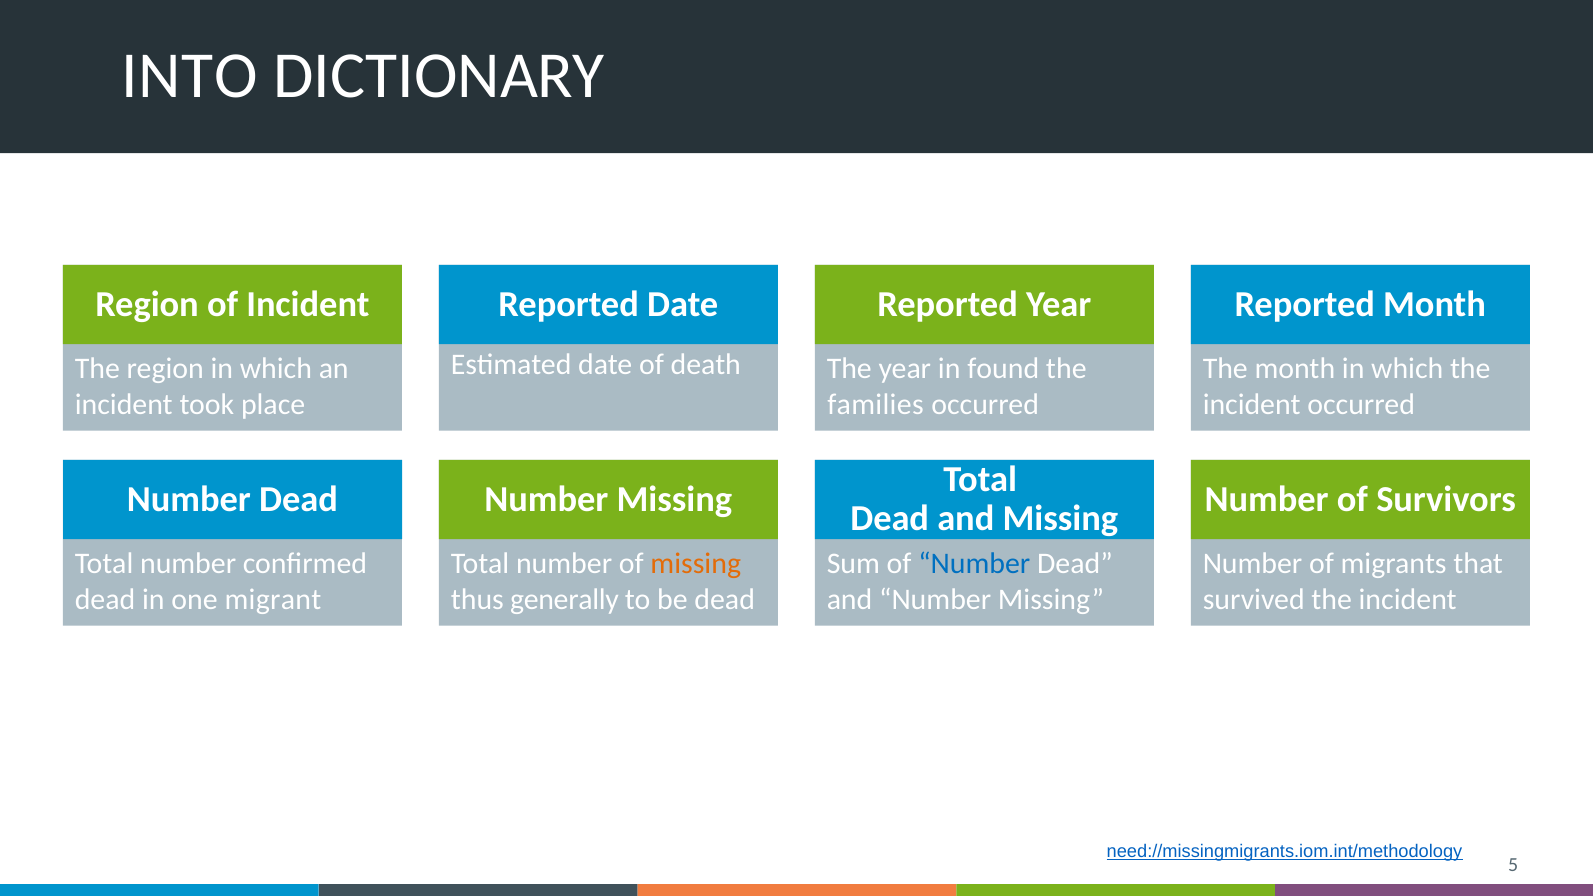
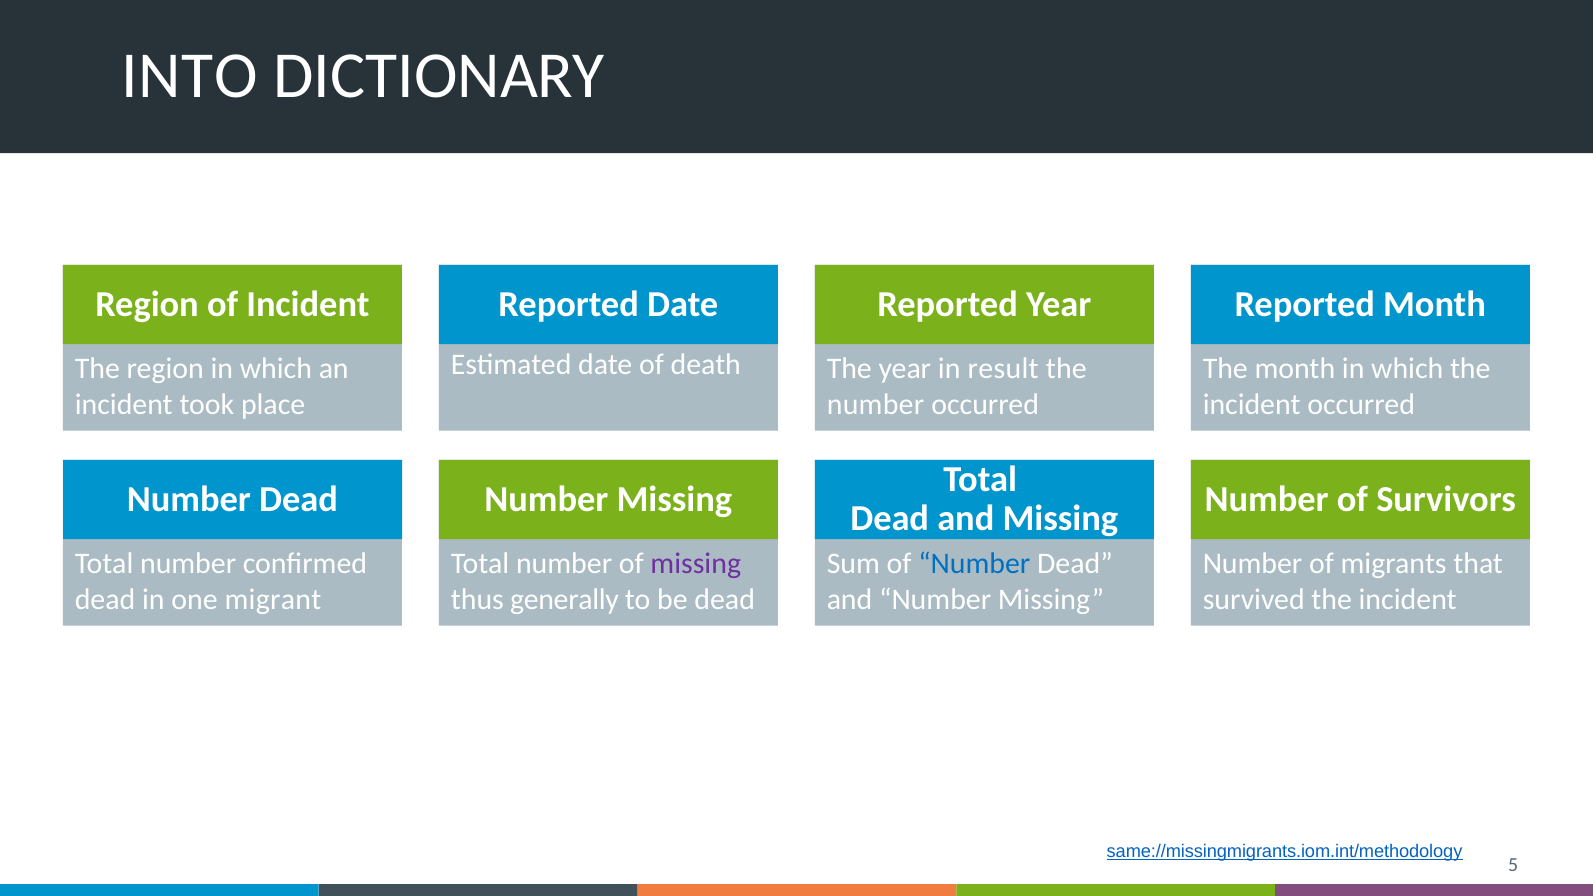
found: found -> result (1003, 368)
families: families -> number (876, 404)
missing colour: orange -> purple (696, 563)
need://missingmigrants.iom.int/methodology: need://missingmigrants.iom.int/methodology -> same://missingmigrants.iom.int/methodology (1285, 852)
